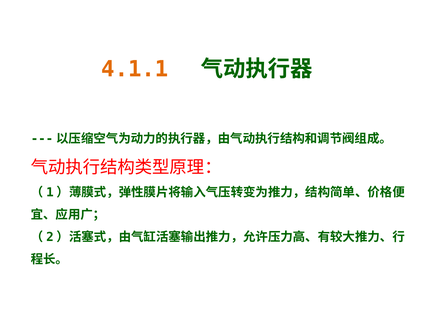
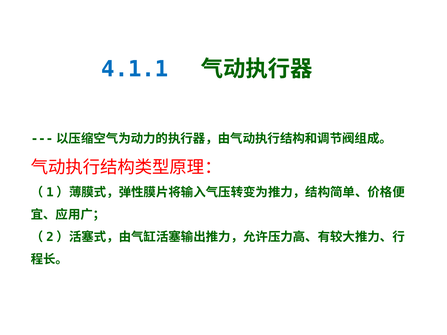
4.1.1 colour: orange -> blue (135, 69)
